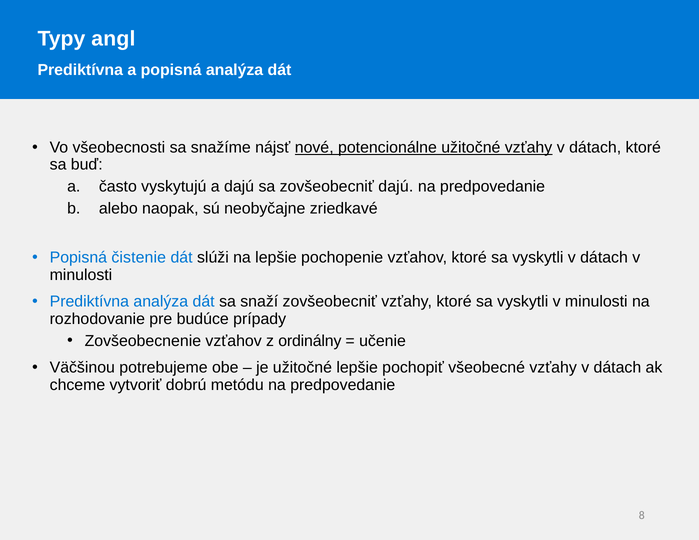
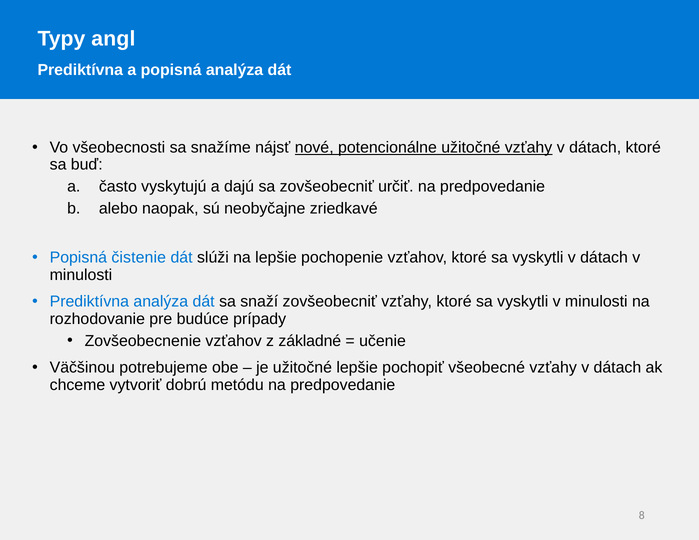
zovšeobecniť dajú: dajú -> určiť (396, 187)
ordinálny: ordinálny -> základné (310, 341)
